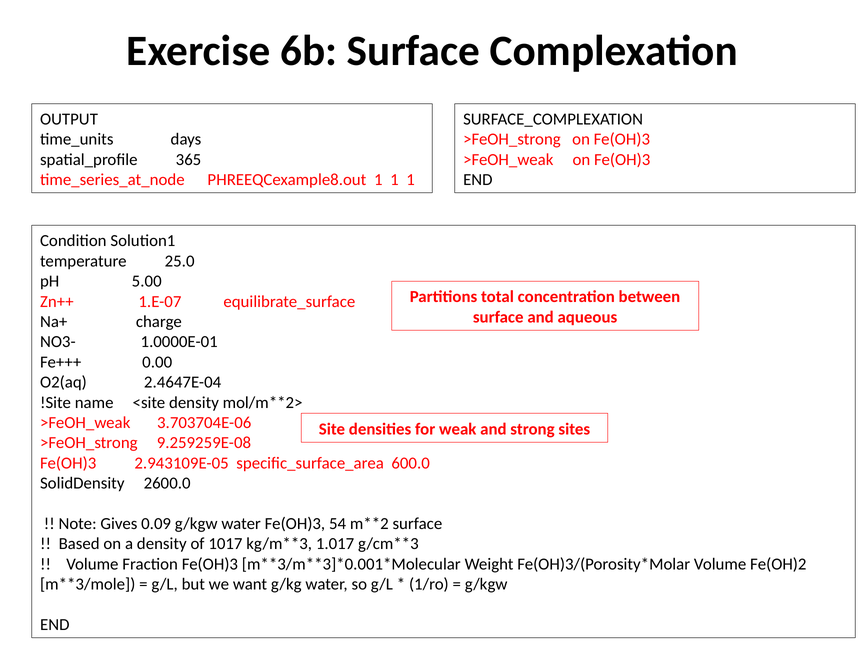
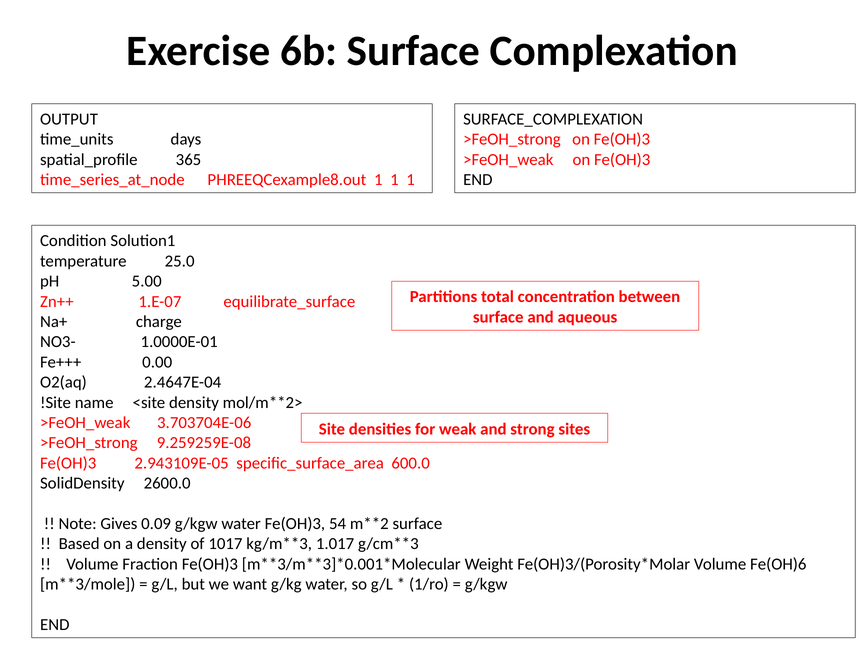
Fe(OH)2: Fe(OH)2 -> Fe(OH)6 (778, 564)
